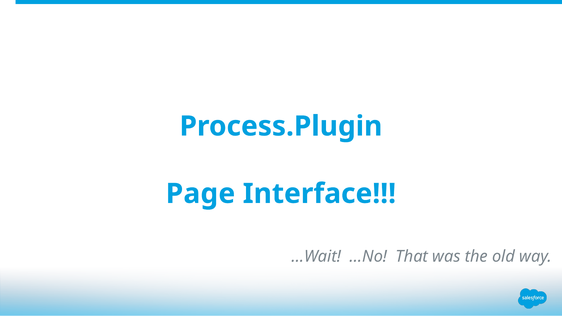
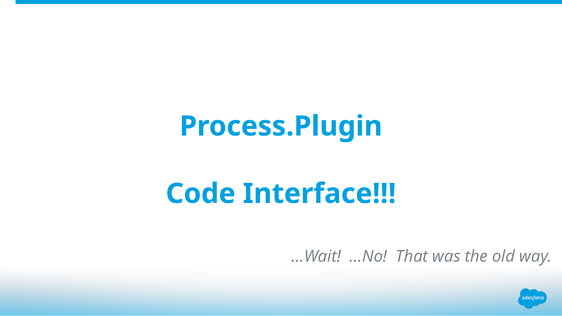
Page: Page -> Code (201, 194)
